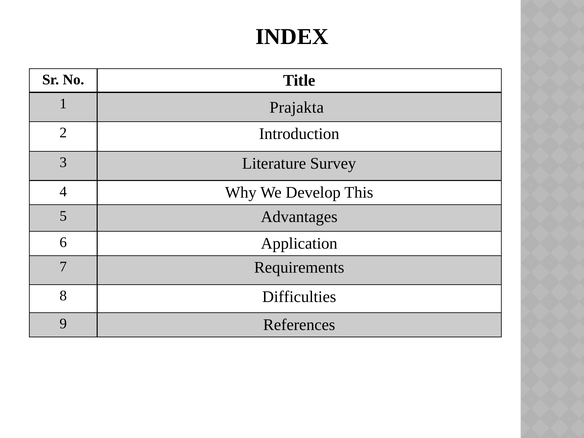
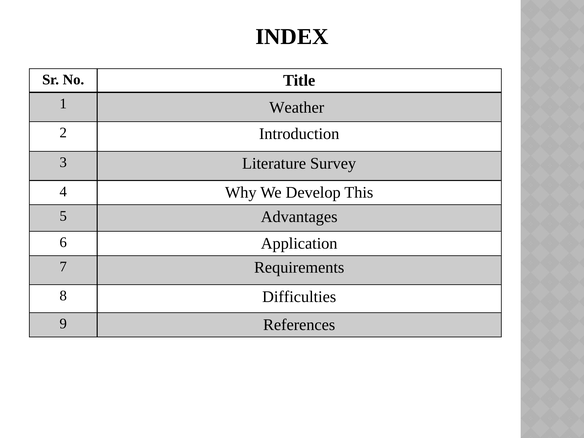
Prajakta: Prajakta -> Weather (297, 107)
